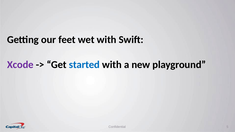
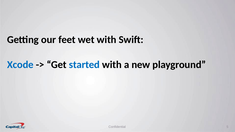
Xcode colour: purple -> blue (20, 65)
